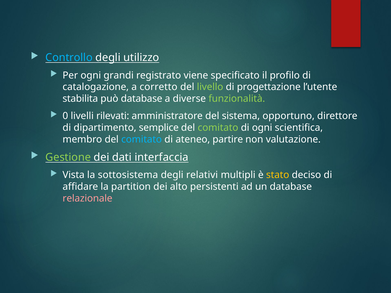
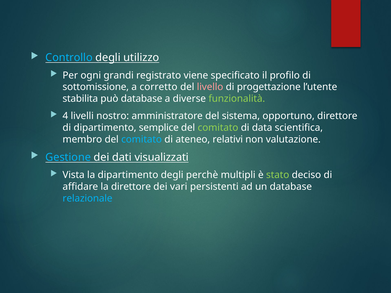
catalogazione: catalogazione -> sottomissione (96, 87)
livello colour: light green -> pink (210, 87)
0: 0 -> 4 (65, 116)
rilevati: rilevati -> nostro (113, 116)
di ogni: ogni -> data (262, 128)
partire: partire -> relativi (228, 139)
Gestione colour: light green -> light blue (68, 157)
interfaccia: interfaccia -> visualizzati (162, 157)
la sottosistema: sottosistema -> dipartimento (128, 175)
relativi: relativi -> perchè (202, 175)
stato colour: yellow -> light green (278, 175)
la partition: partition -> direttore (131, 187)
alto: alto -> vari (179, 187)
relazionale colour: pink -> light blue (87, 199)
